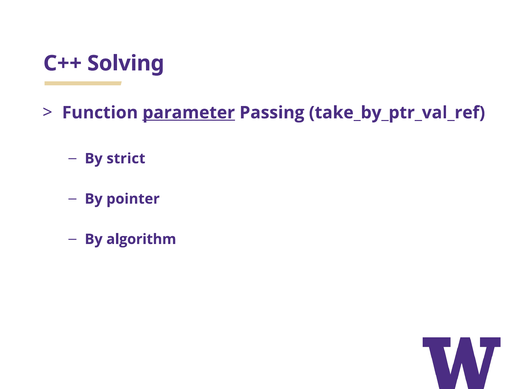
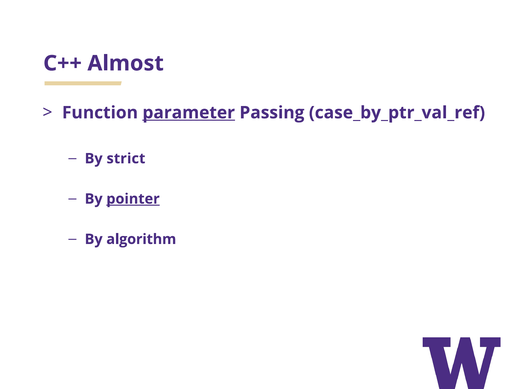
Solving: Solving -> Almost (126, 63)
take_by_ptr_val_ref: take_by_ptr_val_ref -> case_by_ptr_val_ref (397, 113)
pointer underline: none -> present (133, 199)
